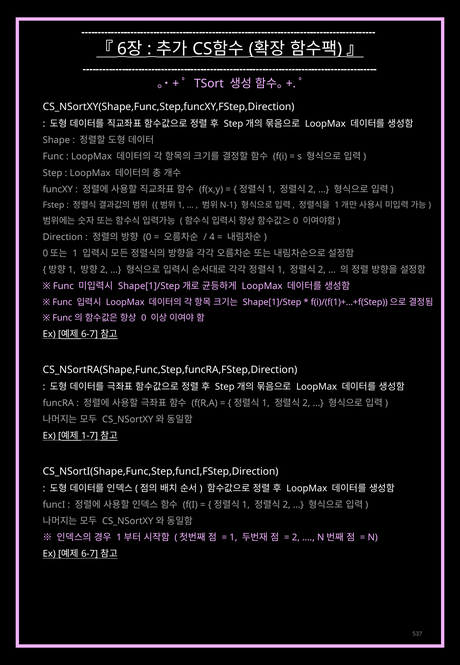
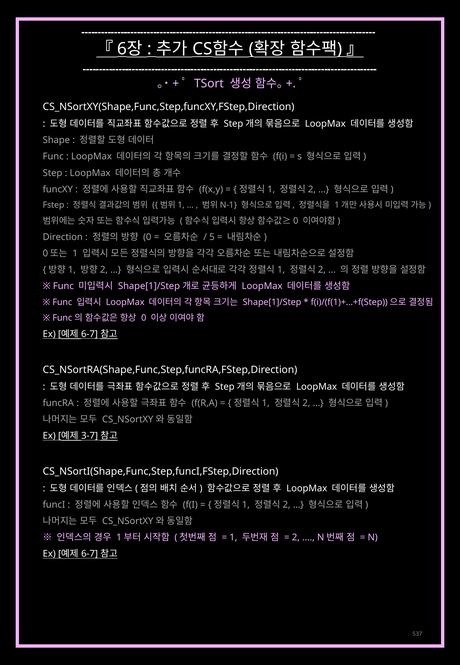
4: 4 -> 5 (212, 237)
1-7: 1-7 -> 3-7 (90, 435)
